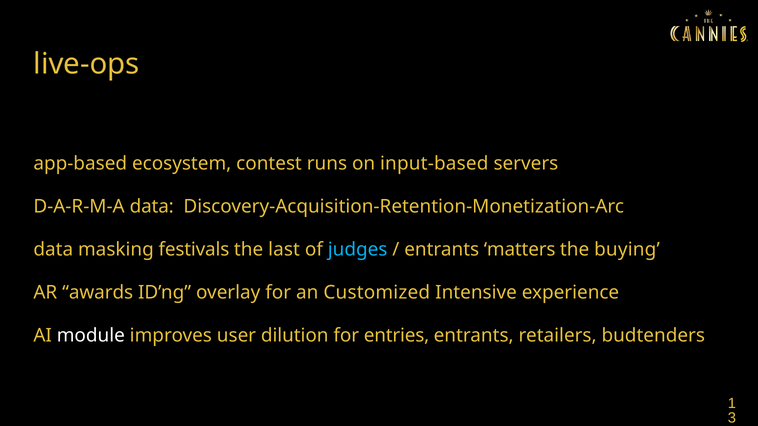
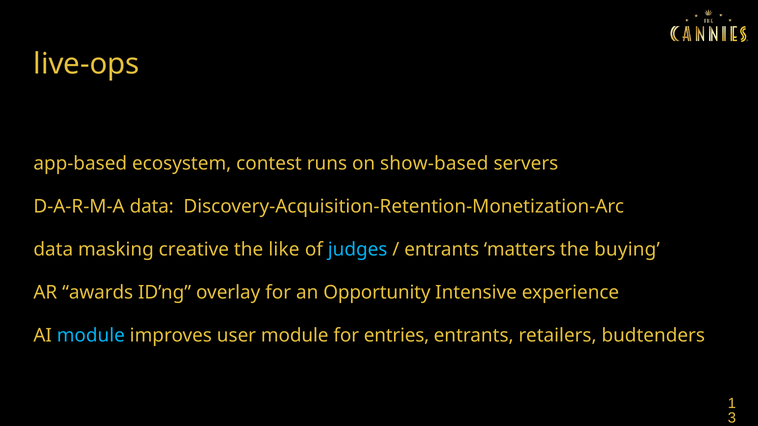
input-based: input-based -> show-based (434, 164)
festivals: festivals -> creative (194, 250)
last: last -> like (284, 250)
Customized: Customized -> Opportunity (377, 293)
module colour: white -> light blue (91, 336)
user dilution: dilution -> module (295, 336)
